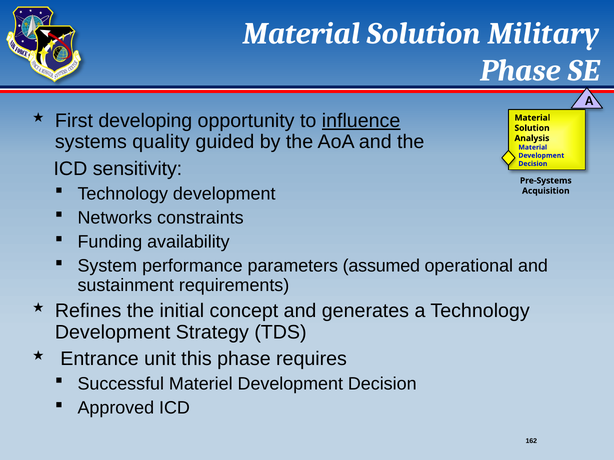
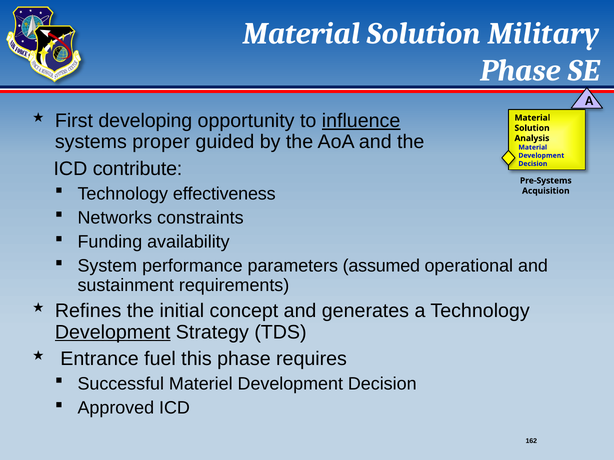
quality: quality -> proper (161, 142)
sensitivity: sensitivity -> contribute (138, 169)
development: development -> effectiveness (224, 194)
Development underline: none -> present (113, 332)
unit: unit -> fuel (160, 359)
